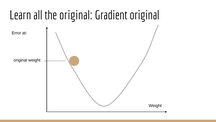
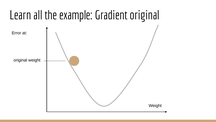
the original: original -> example (76, 15)
